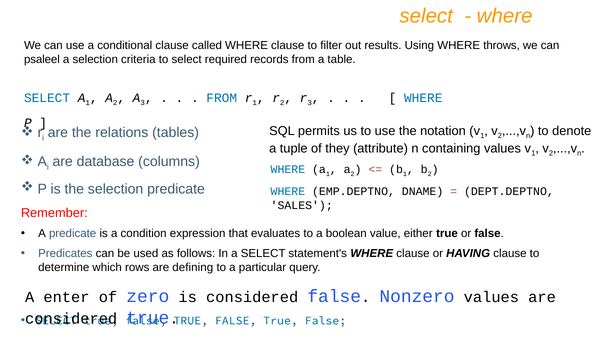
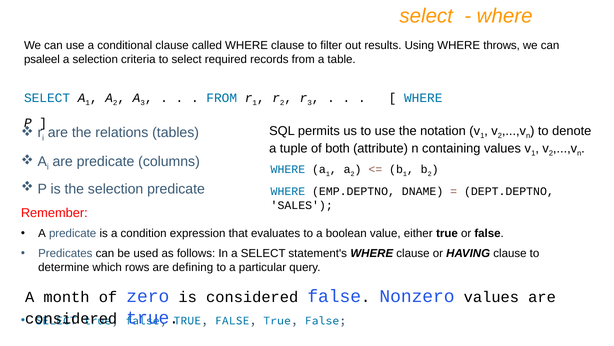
they: they -> both (338, 148)
are database: database -> predicate (106, 161)
enter: enter -> month (67, 297)
